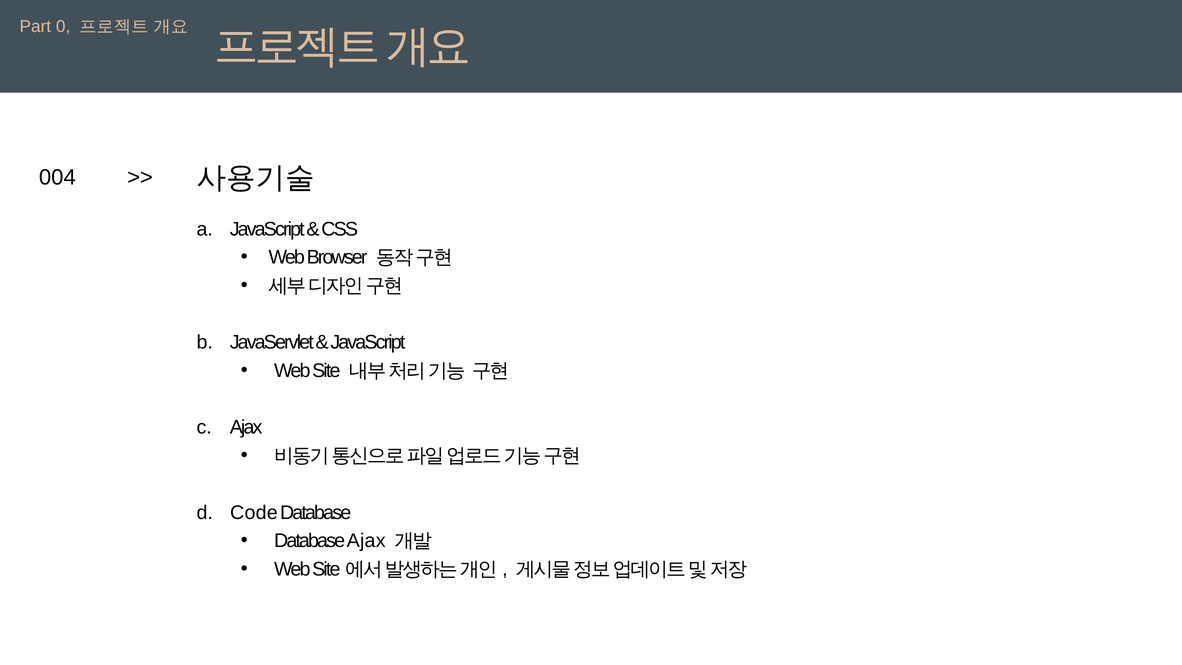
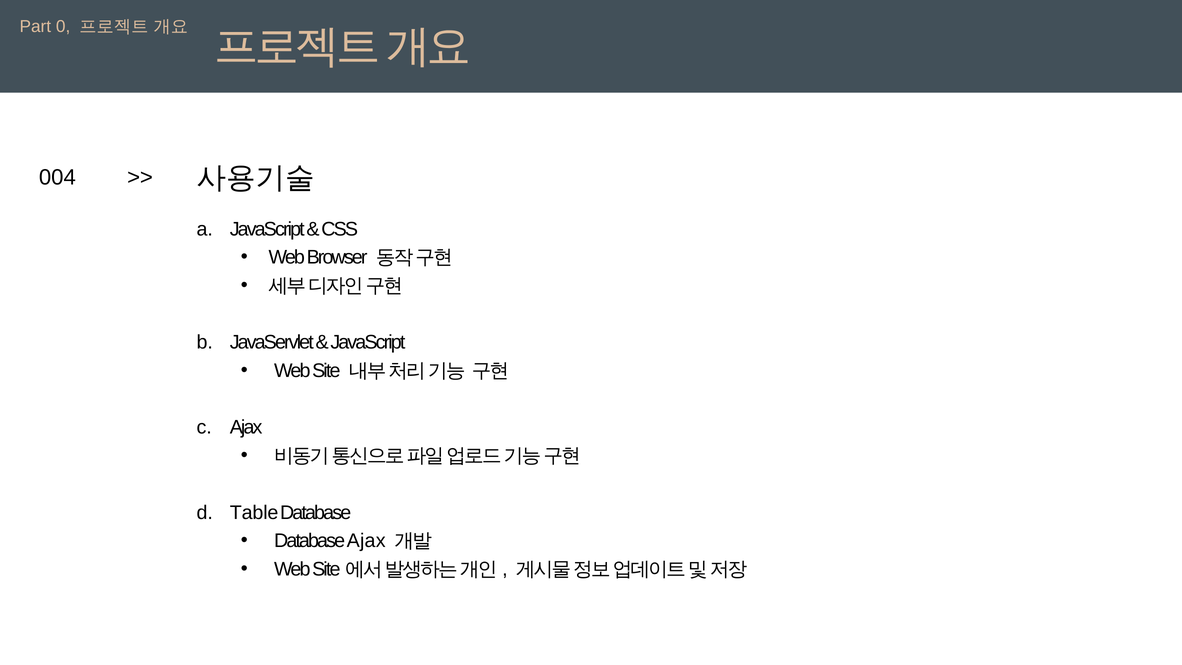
Code: Code -> Table (254, 512)
